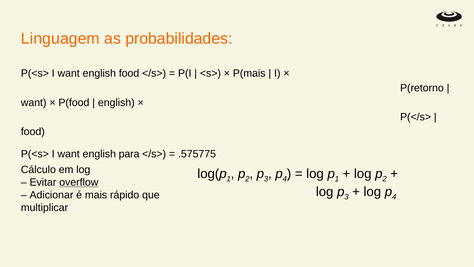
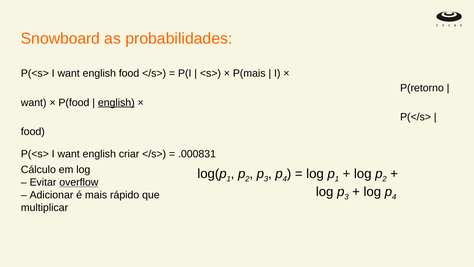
Linguagem: Linguagem -> Snowboard (60, 38)
english underline: none -> present (116, 102)
para: para -> criar (129, 154)
.575775: .575775 -> .000831 (197, 154)
